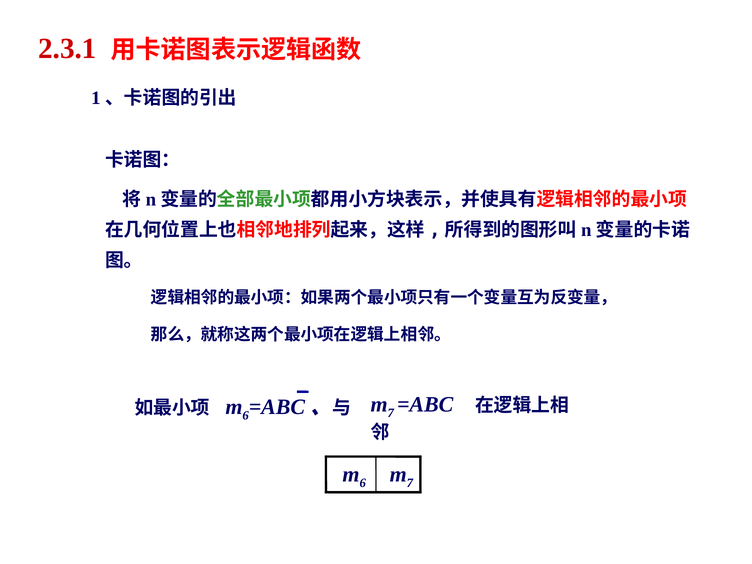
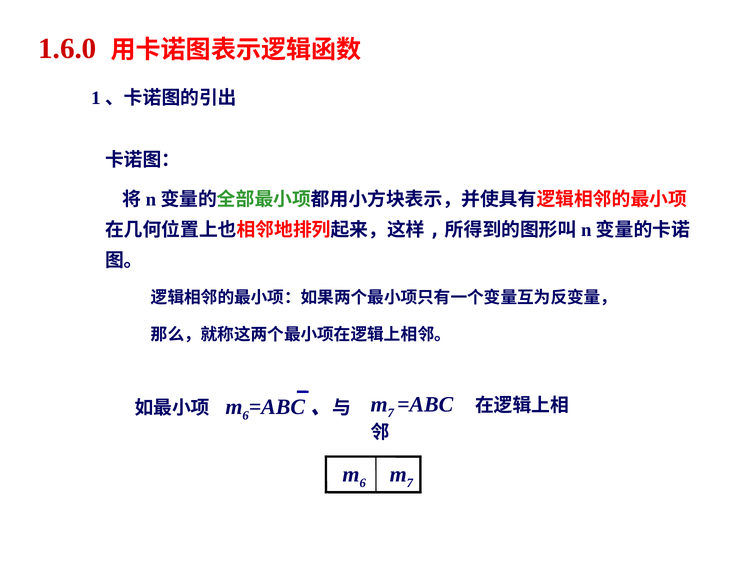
2.3.1: 2.3.1 -> 1.6.0 (67, 49)
